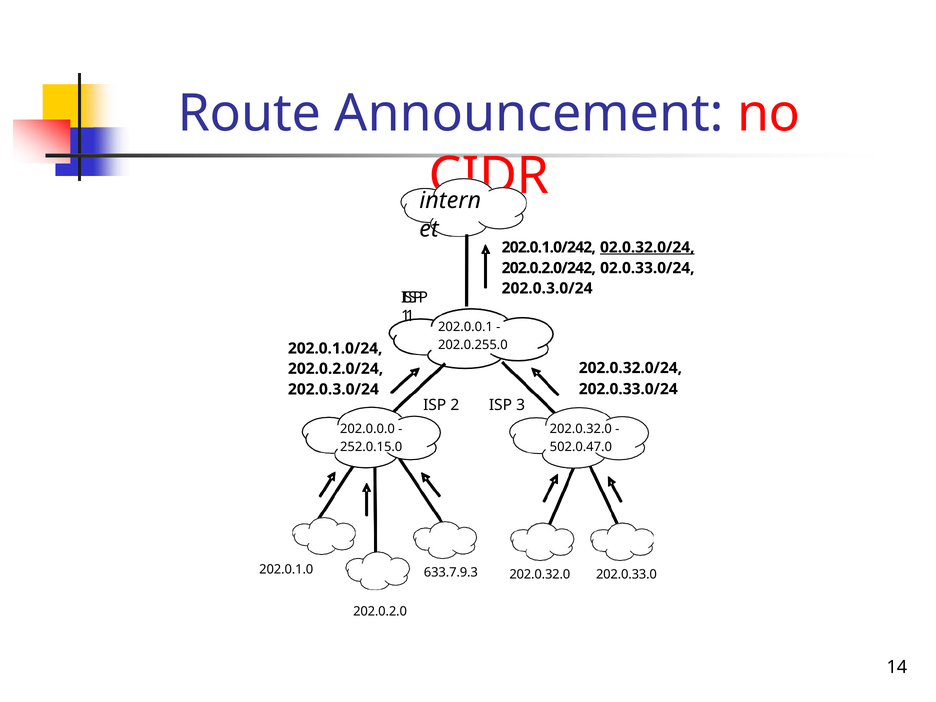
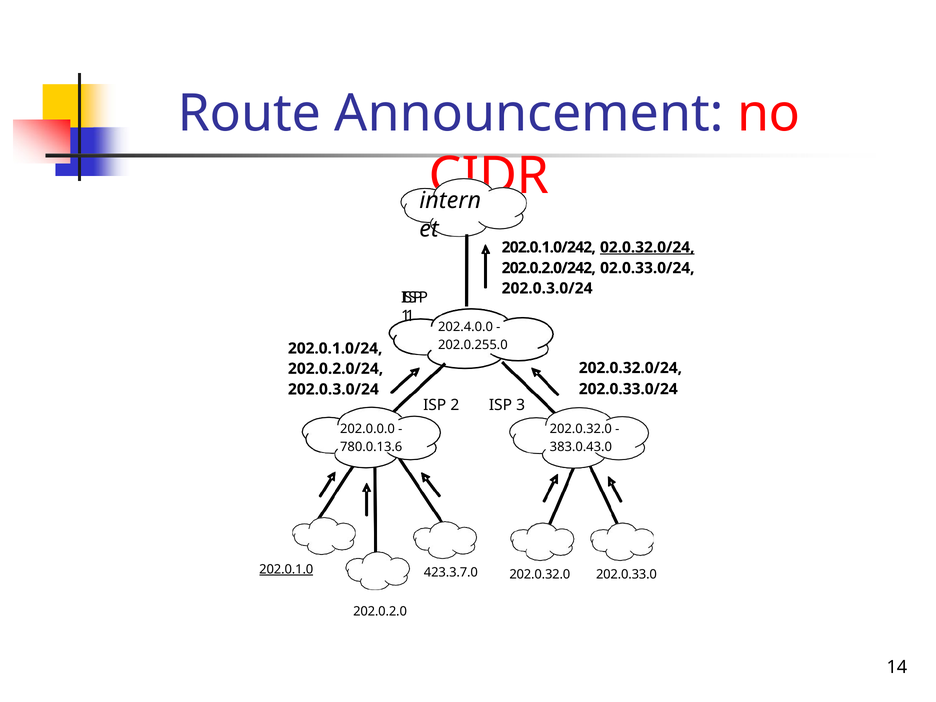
202.0.0.1: 202.0.0.1 -> 202.4.0.0 (466, 327)
252.0.15.0: 252.0.15.0 -> 780.0.13.6 (371, 447)
502.0.47.0: 502.0.47.0 -> 383.0.43.0 (581, 447)
202.0.1.0 underline: none -> present (286, 569)
633.7.9.3: 633.7.9.3 -> 423.3.7.0 (451, 572)
